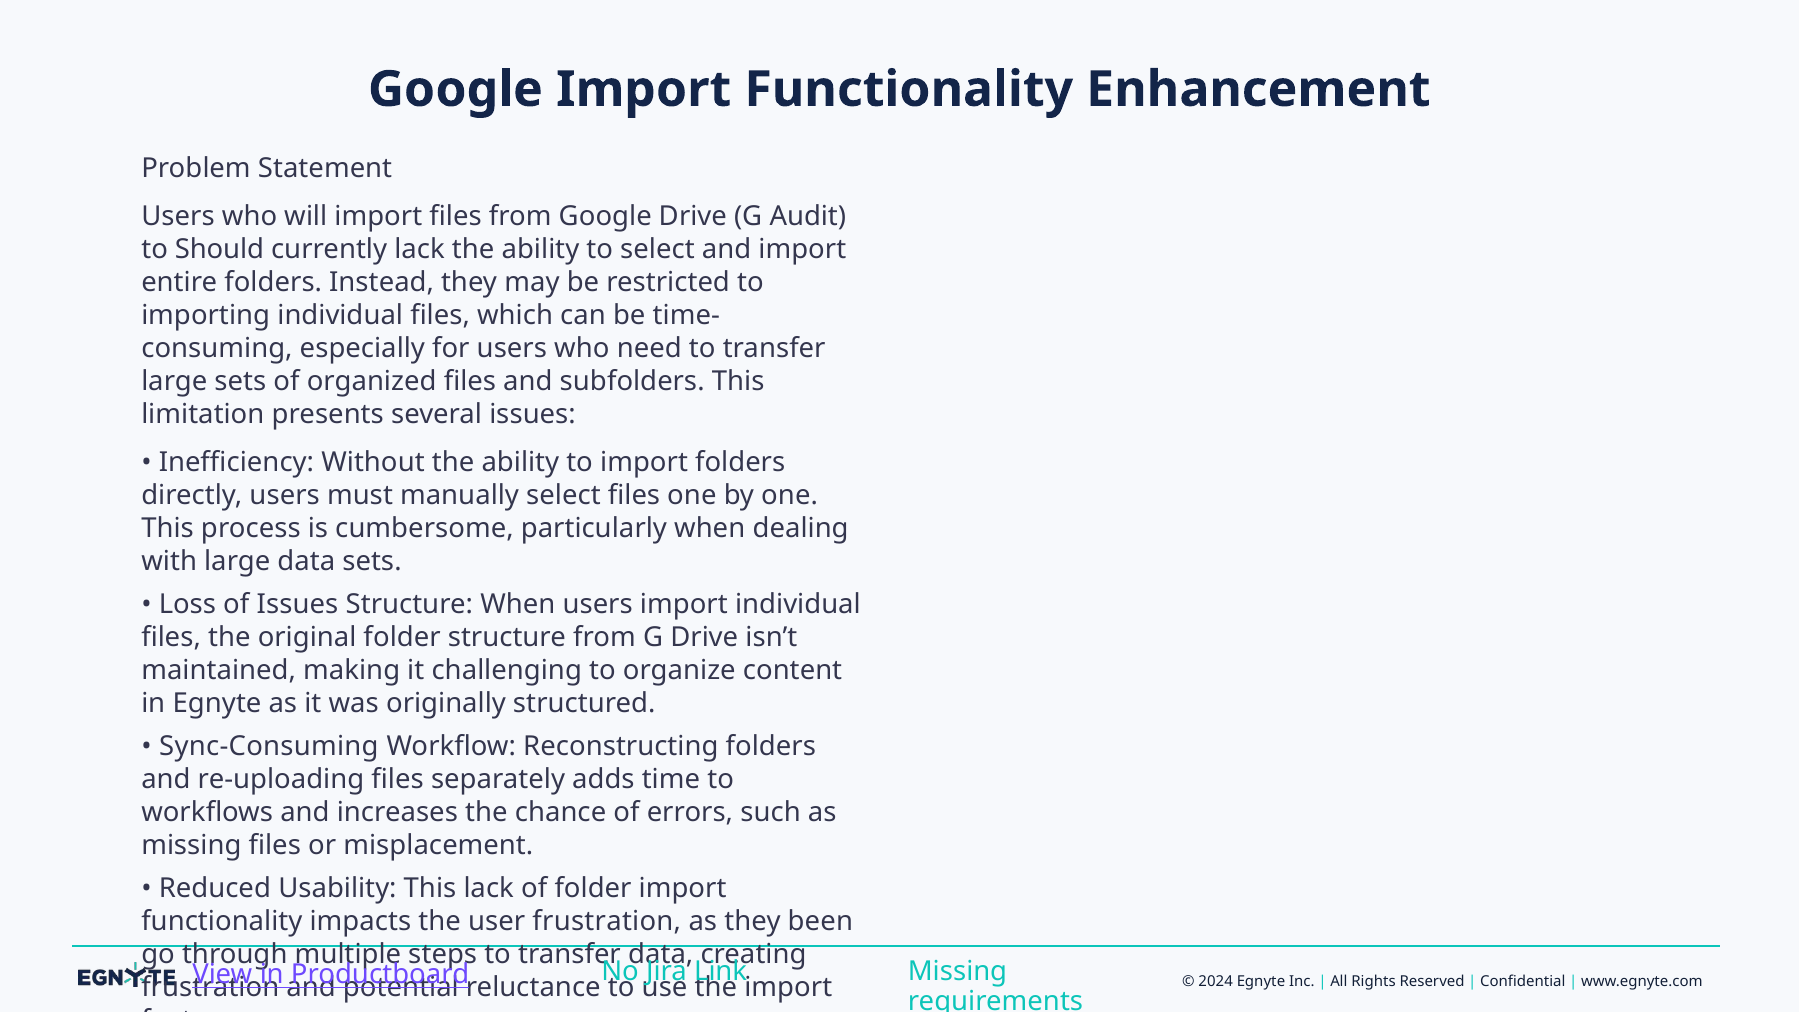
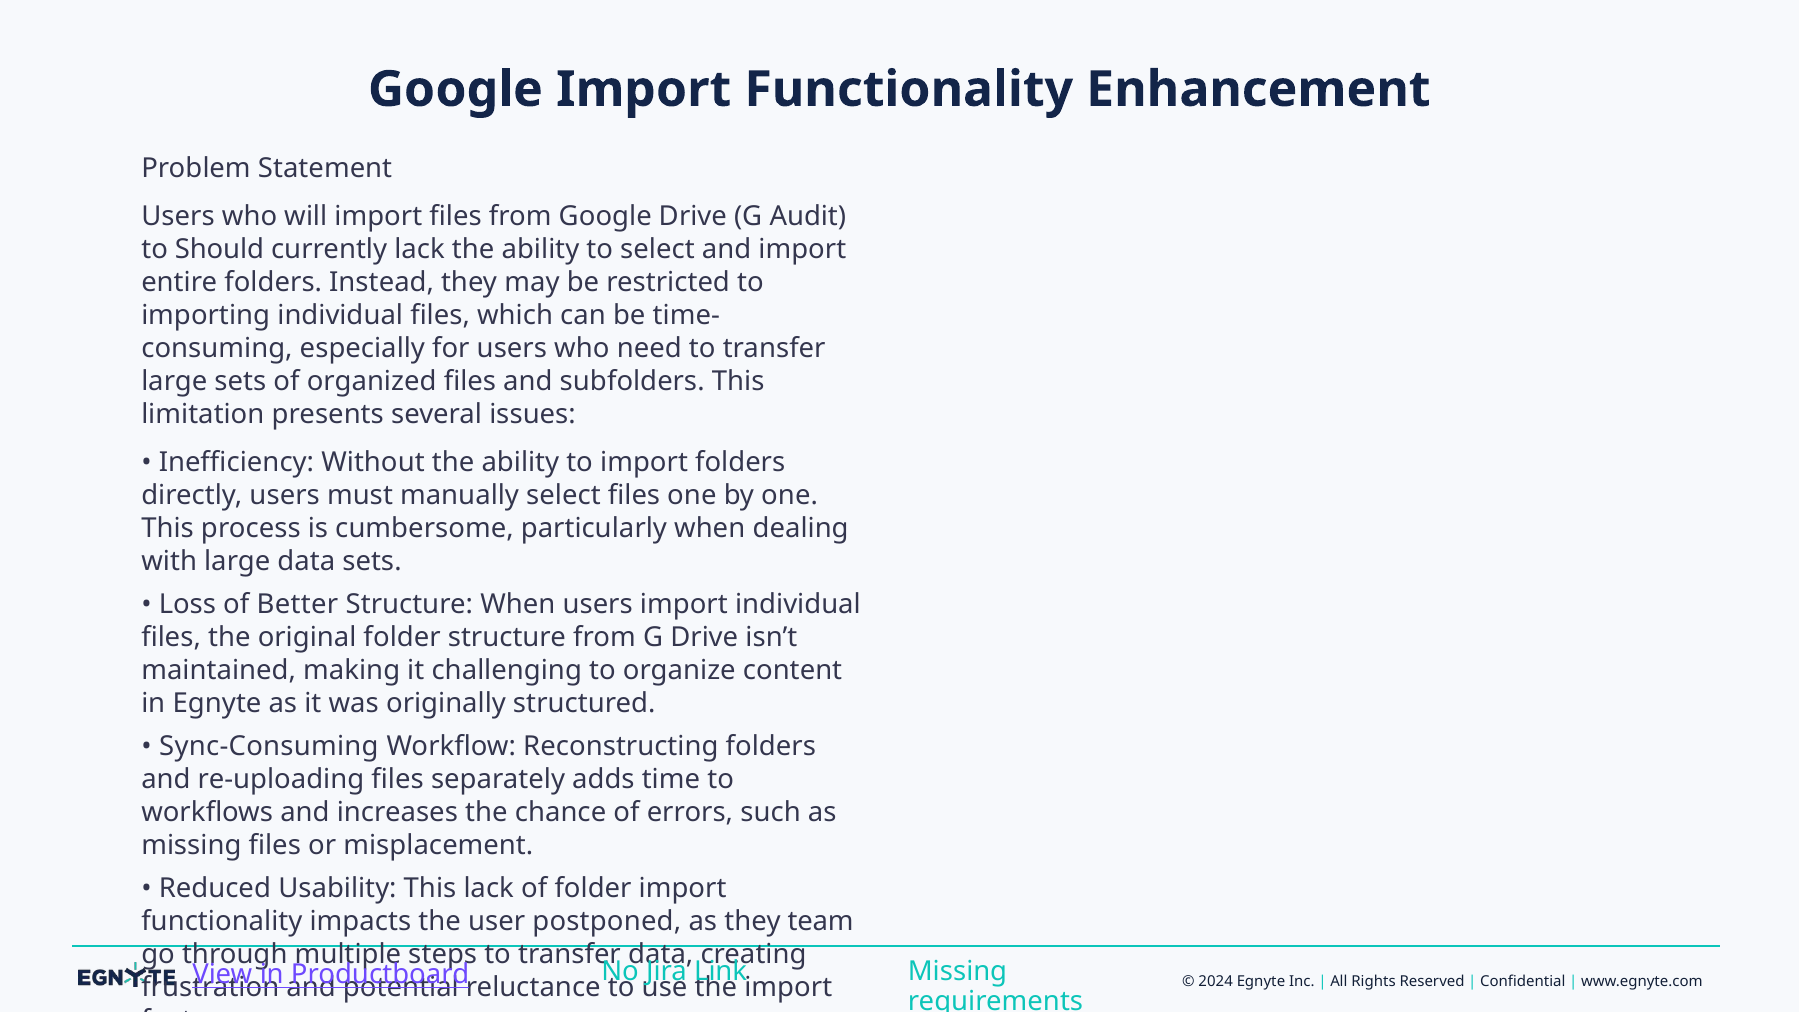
of Issues: Issues -> Better (297, 605)
user frustration: frustration -> postponed (607, 922)
been: been -> team (821, 922)
